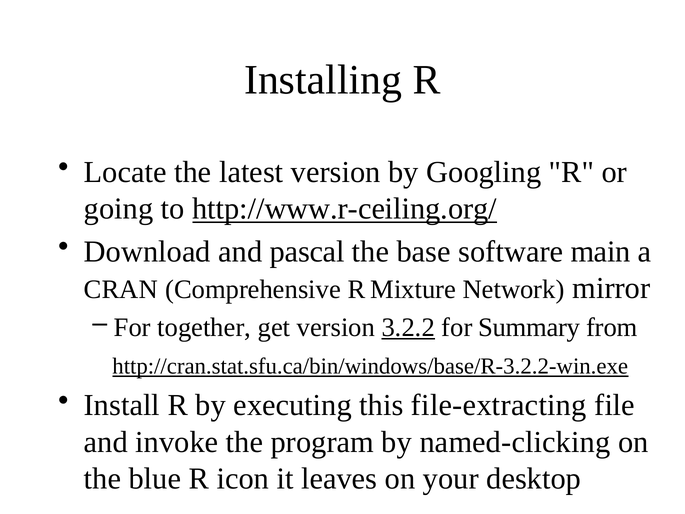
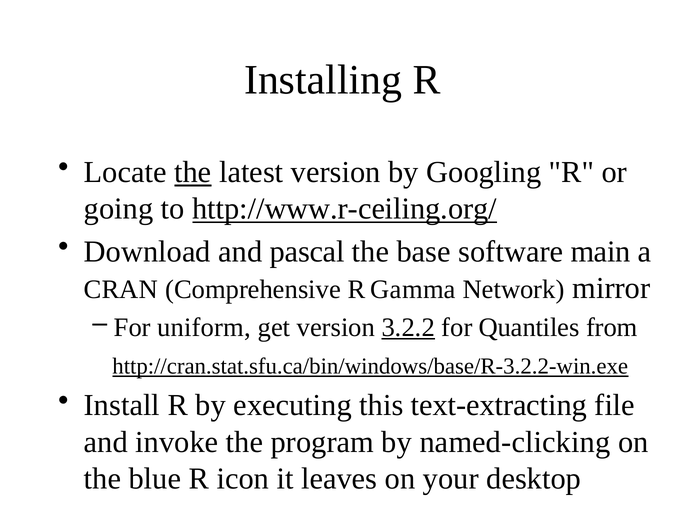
the underline: none -> present (193, 172)
Mixture: Mixture -> Gamma (413, 289)
together: together -> uniform (204, 327)
Summary: Summary -> Quantiles (529, 327)
file-extracting: file-extracting -> text-extracting (499, 405)
